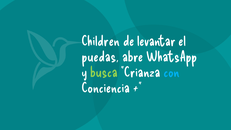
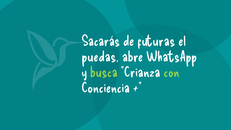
Children: Children -> Sacarás (101, 41)
levantar: levantar -> futuras (156, 41)
con colour: light blue -> light green (172, 72)
